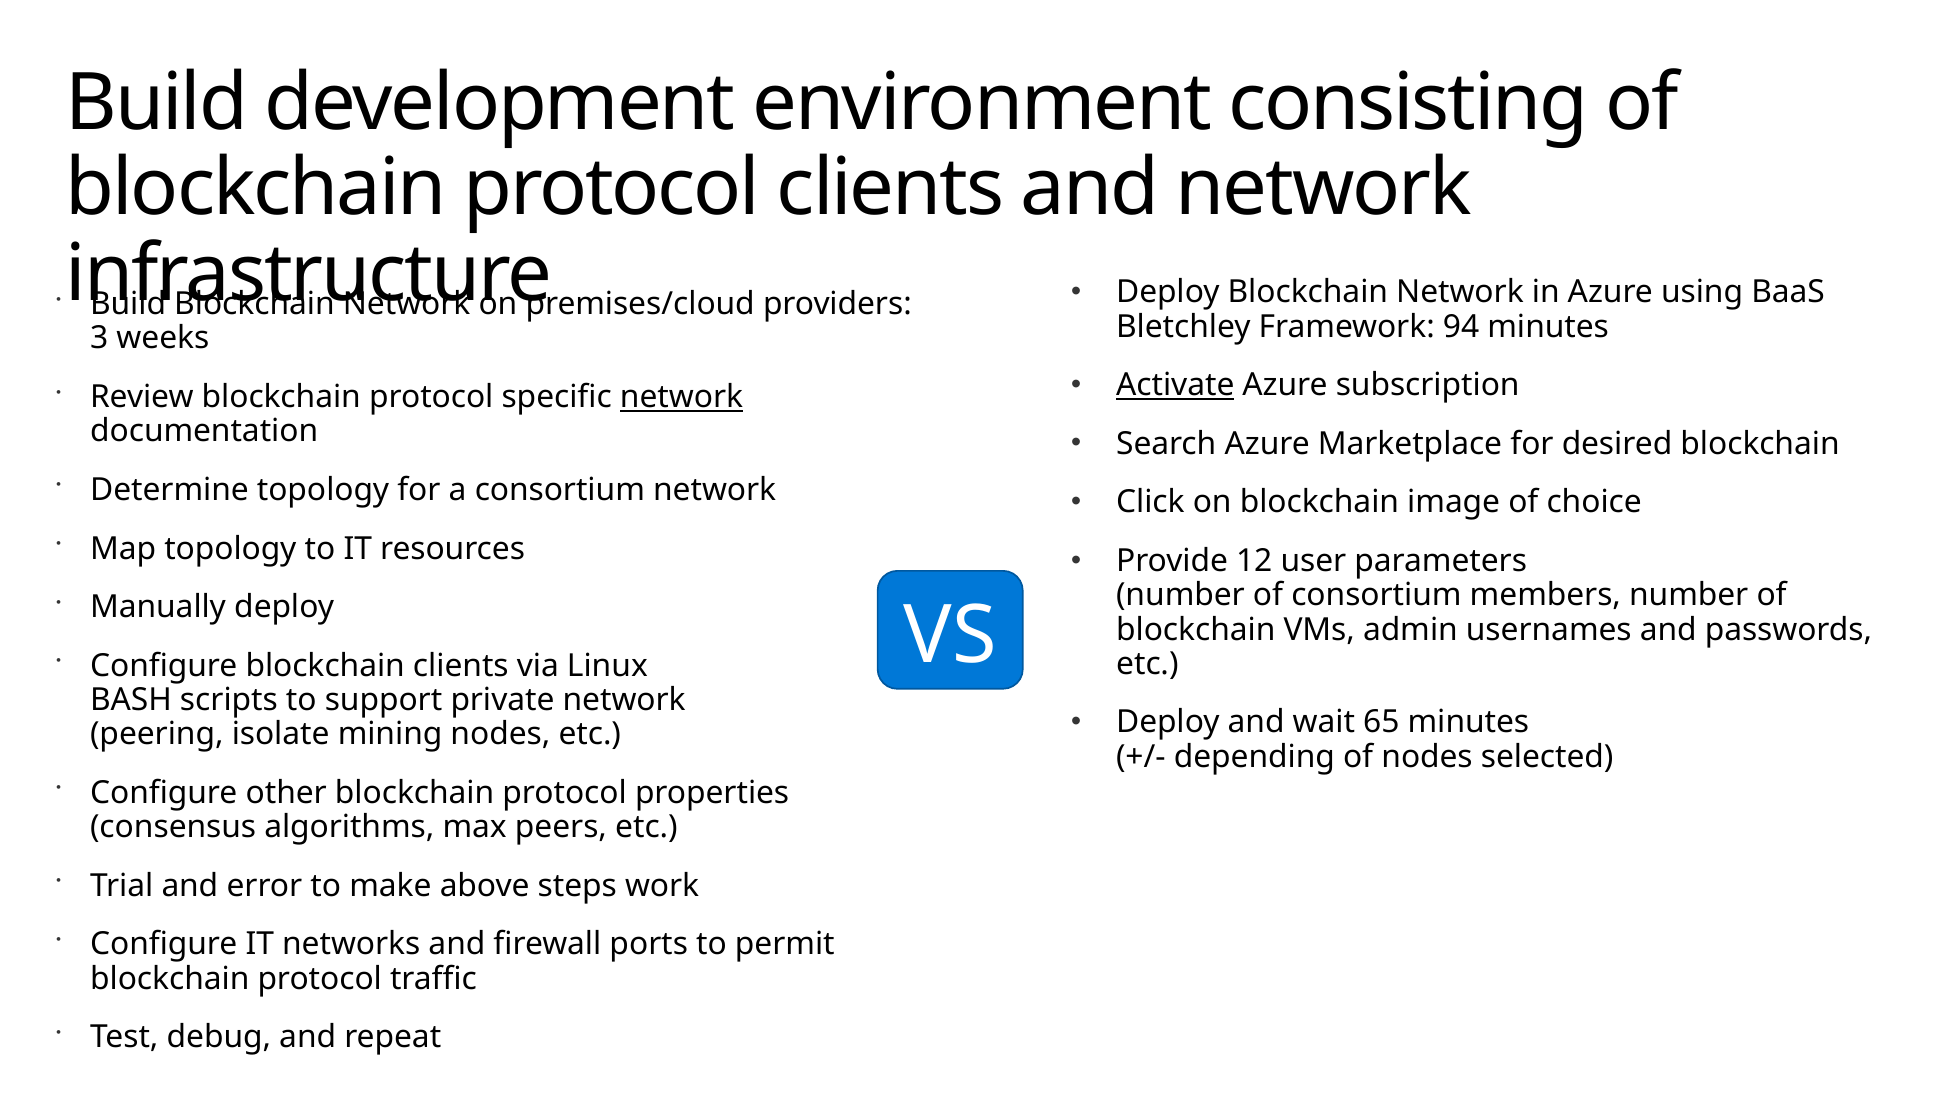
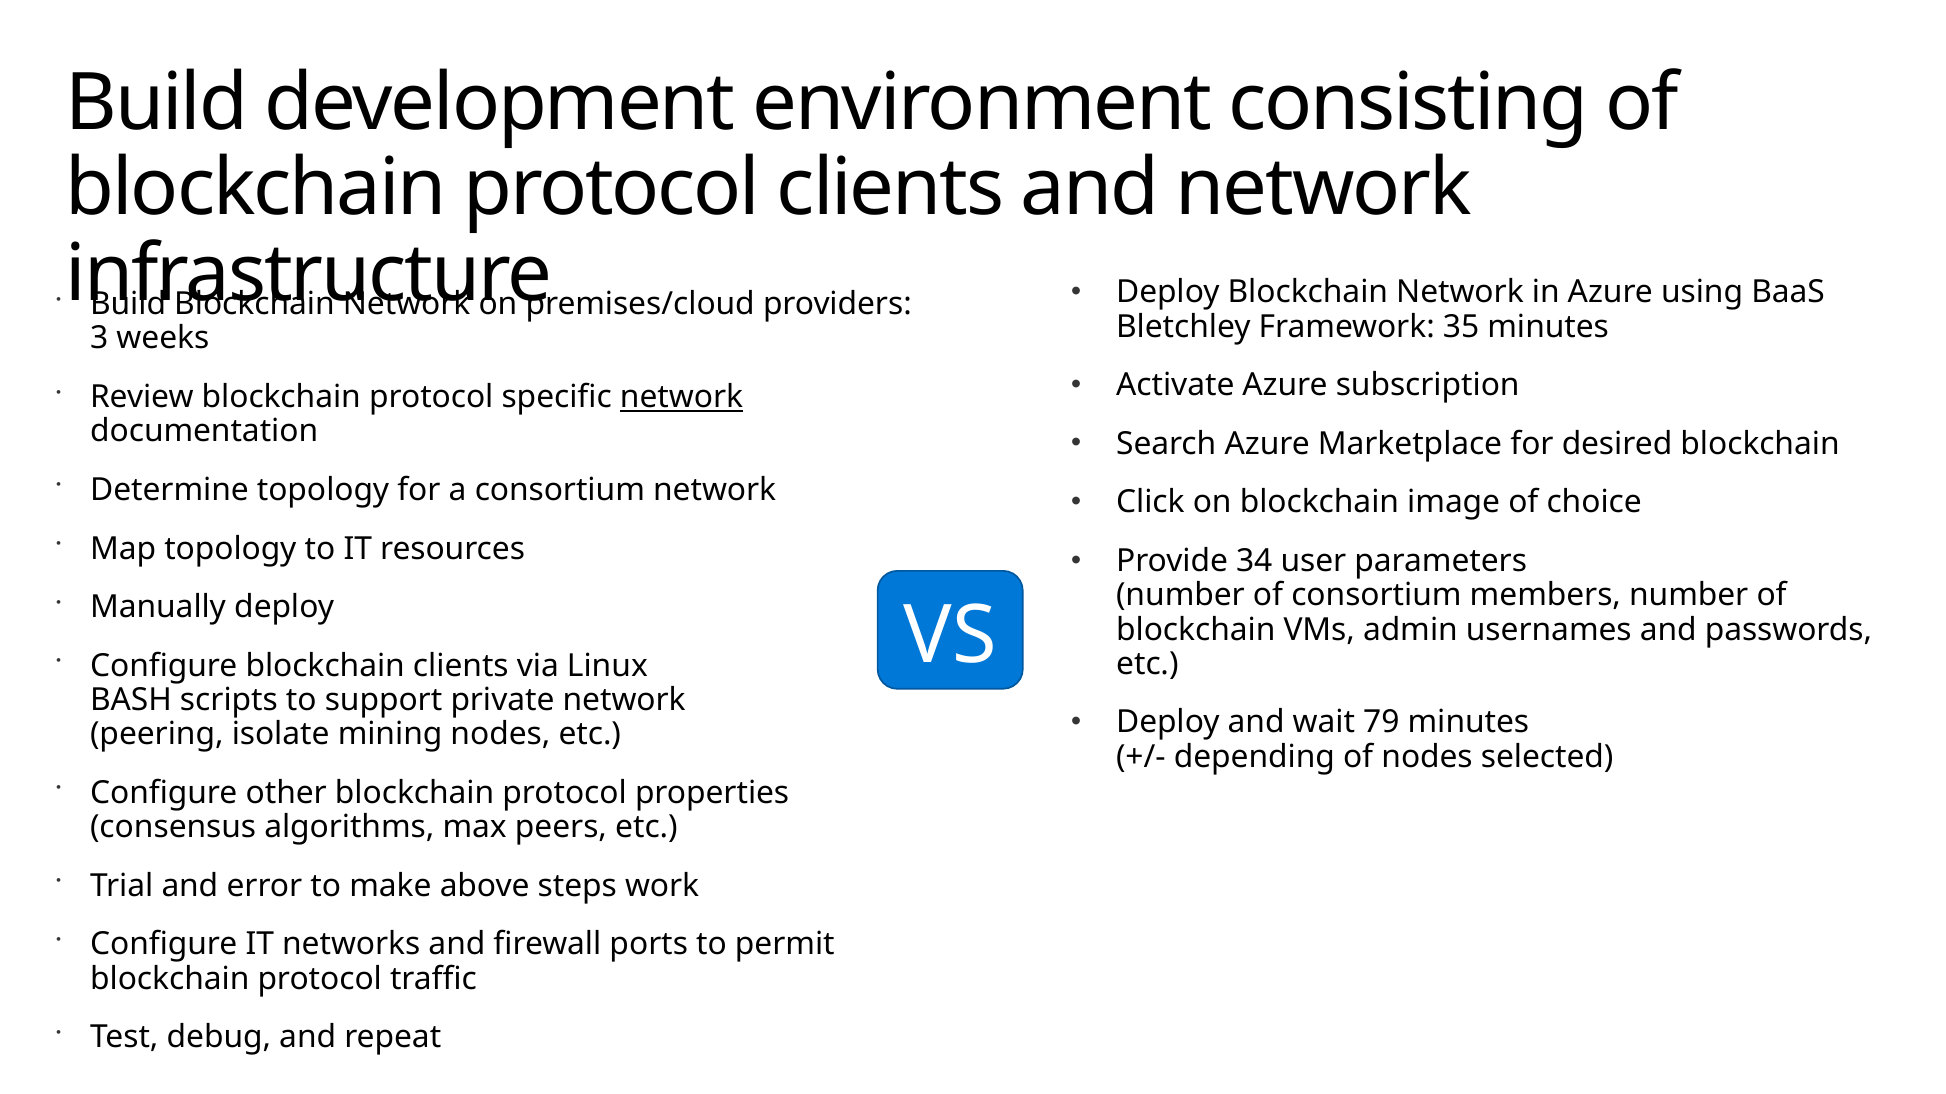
94: 94 -> 35 (1461, 327)
Activate underline: present -> none (1175, 385)
12: 12 -> 34 (1254, 561)
65: 65 -> 79 (1381, 723)
